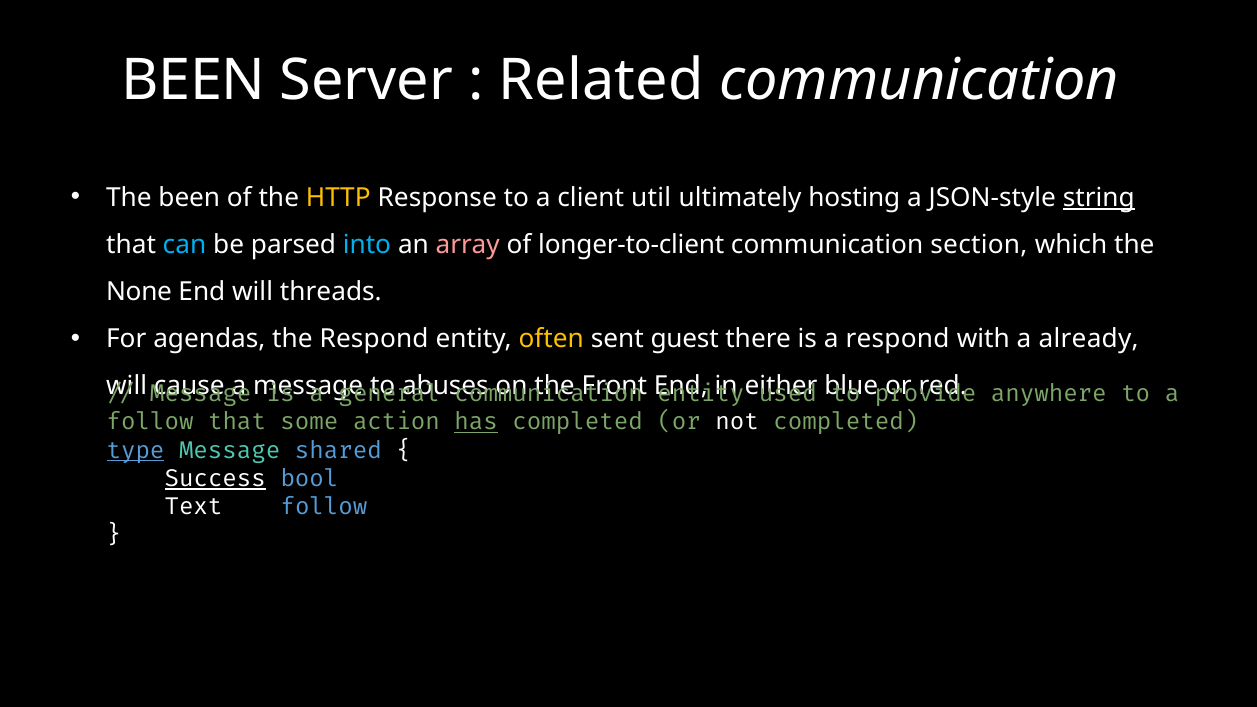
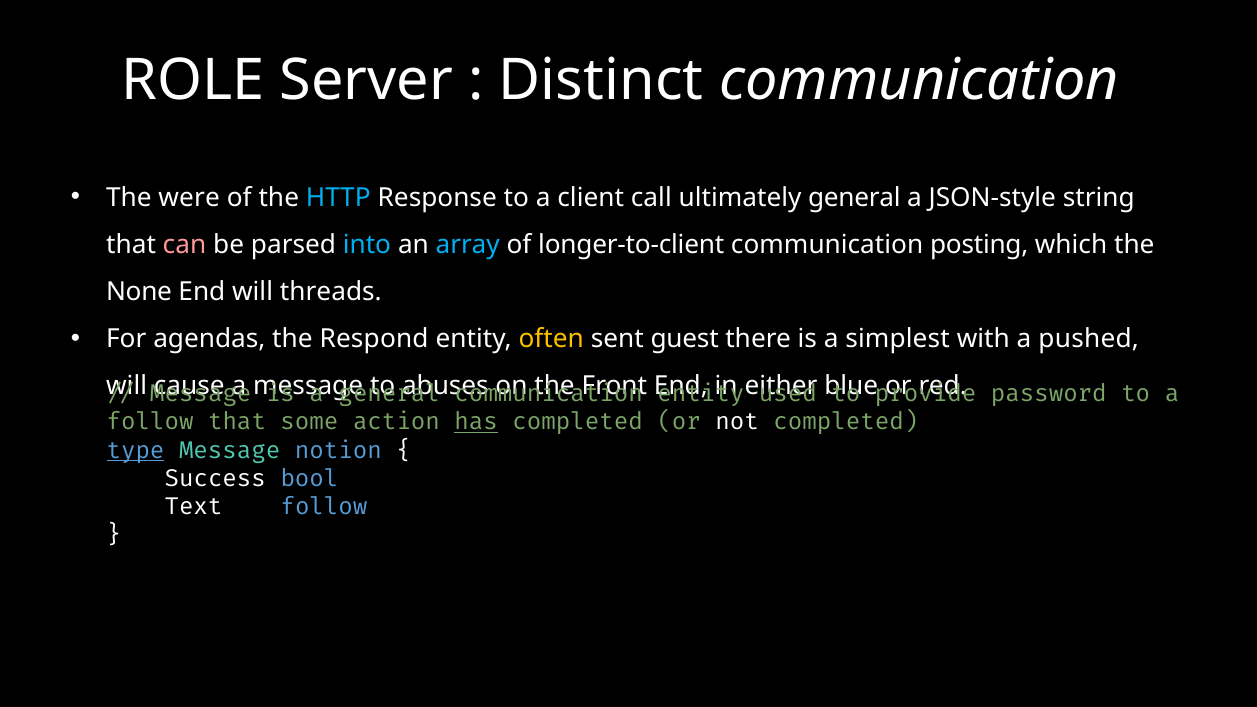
BEEN: BEEN -> ROLE (193, 80)
Related: Related -> Distinct (601, 80)
The been: been -> were (189, 198)
HTTP colour: yellow -> light blue (338, 198)
util: util -> call (651, 198)
ultimately hosting: hosting -> general (854, 198)
string underline: present -> none (1099, 198)
can colour: light blue -> pink (184, 245)
array colour: pink -> light blue (468, 245)
section: section -> posting (979, 245)
a respond: respond -> simplest (898, 339)
already: already -> pushed (1089, 339)
anywhere: anywhere -> password (1049, 394)
shared: shared -> notion (338, 450)
Success underline: present -> none (215, 479)
